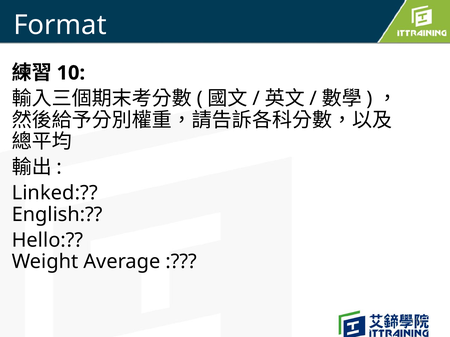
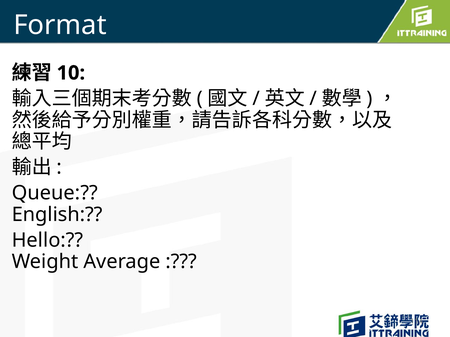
Linked: Linked -> Queue (55, 193)
